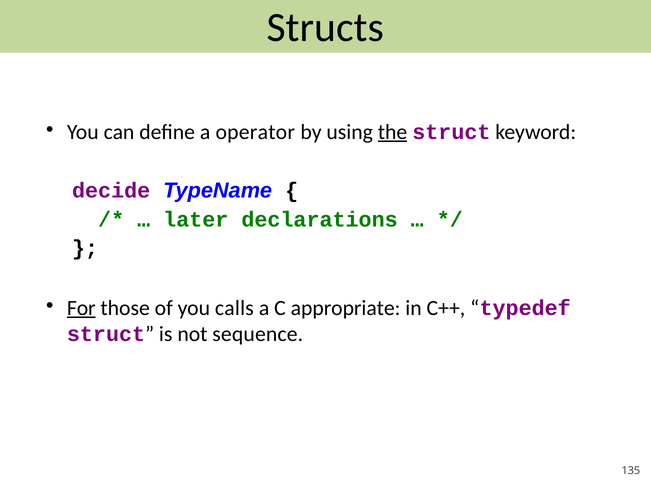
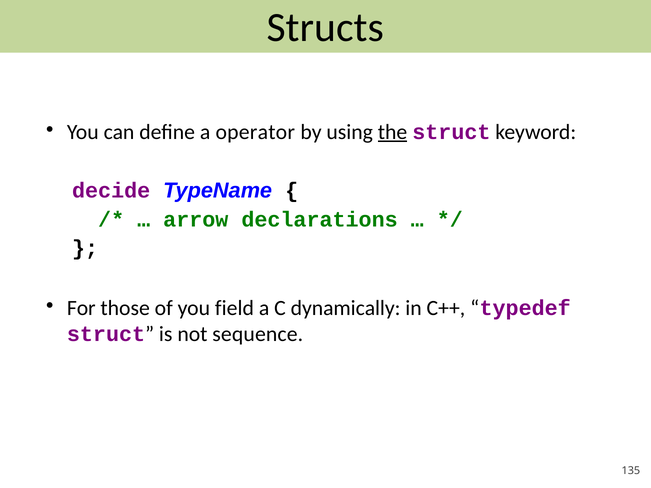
later: later -> arrow (196, 219)
For underline: present -> none (81, 308)
calls: calls -> field (234, 308)
appropriate: appropriate -> dynamically (346, 308)
